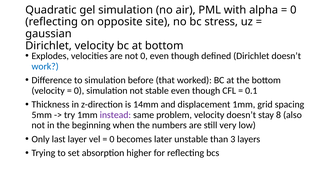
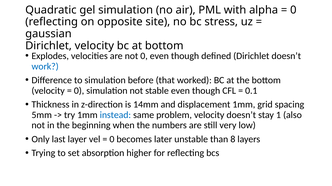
instead colour: purple -> blue (115, 115)
8: 8 -> 1 (278, 115)
3: 3 -> 8 (233, 140)
